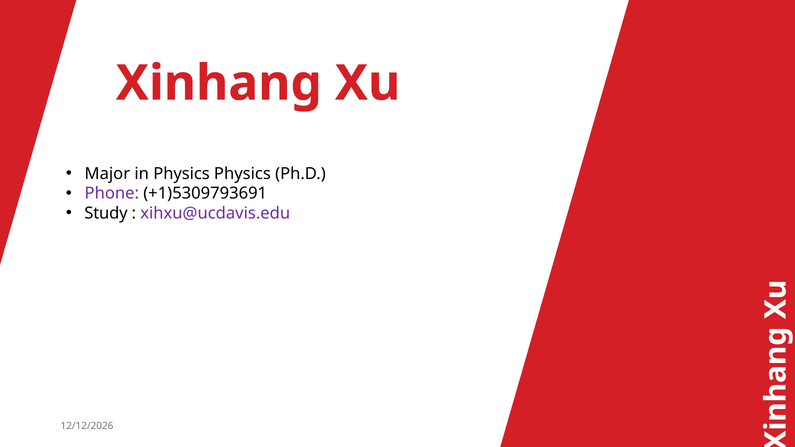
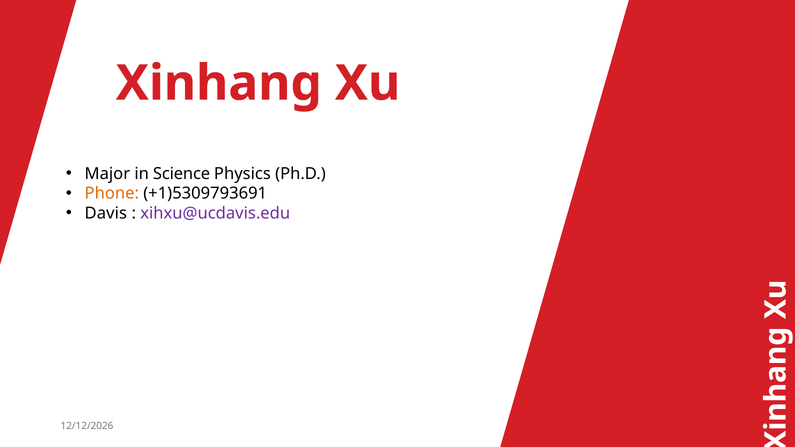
in Physics: Physics -> Science (182, 174)
Phone colour: purple -> orange (112, 194)
Study: Study -> Davis (106, 213)
